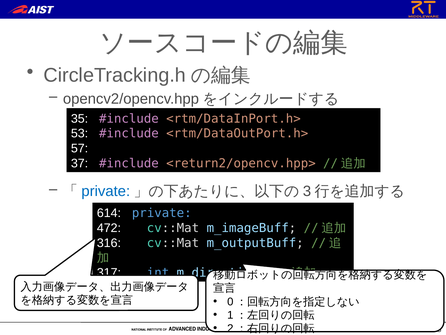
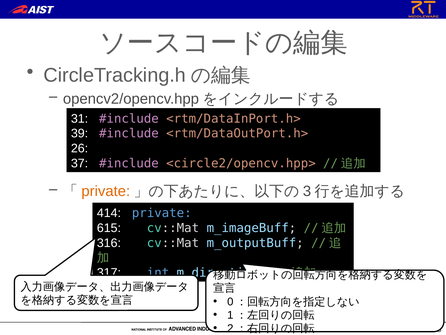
35: 35 -> 31 (80, 118)
53: 53 -> 39 (80, 133)
57: 57 -> 26 (80, 148)
<return2/opencv.hpp>: <return2/opencv.hpp> -> <circle2/opencv.hpp> (241, 163)
private colour: blue -> orange (106, 191)
614: 614 -> 414 (109, 213)
472: 472 -> 615 (109, 228)
